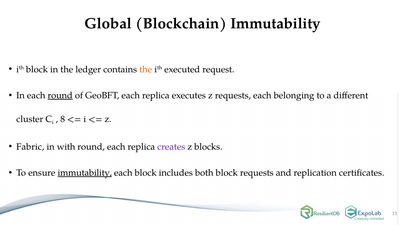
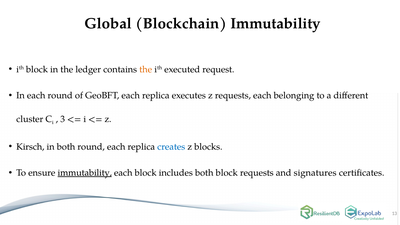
round underline: present -> none (60, 95)
8: 8 -> 3 (63, 119)
Fabric: Fabric -> Kirsch (30, 147)
in with: with -> both (66, 147)
creates colour: purple -> blue (171, 147)
replication: replication -> signatures (315, 173)
